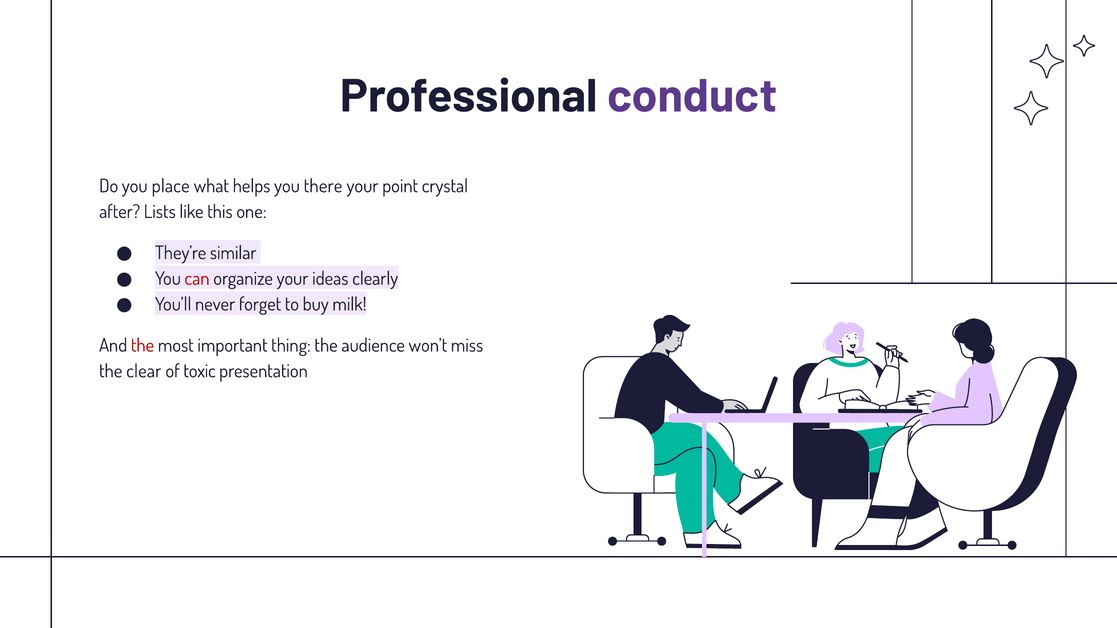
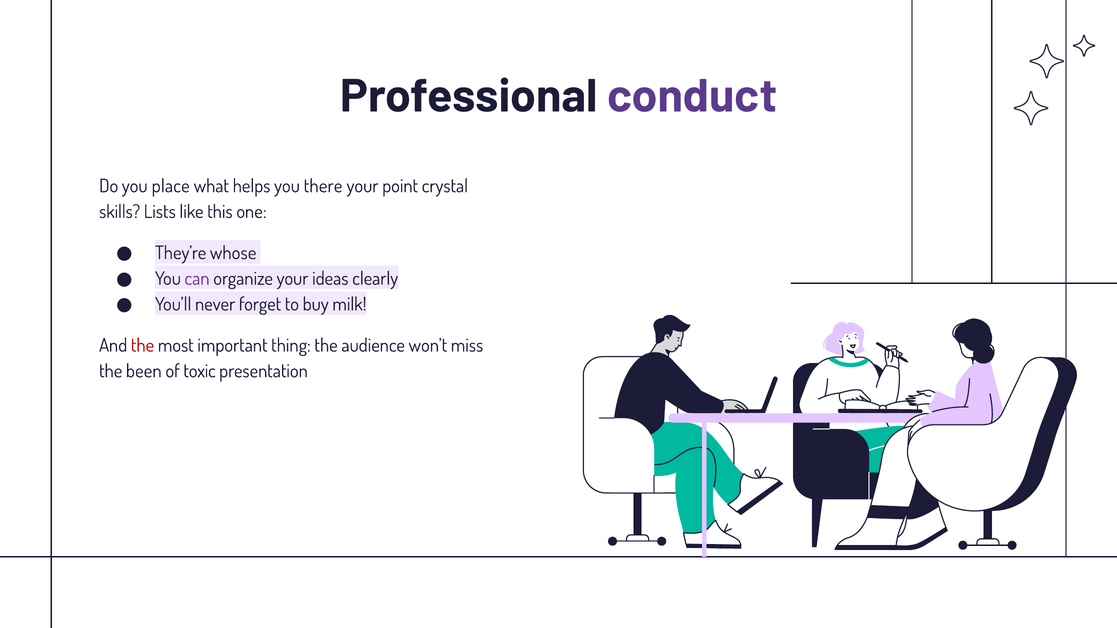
after: after -> skills (120, 212)
similar: similar -> whose (233, 253)
can colour: red -> purple (197, 279)
clear: clear -> been (144, 371)
